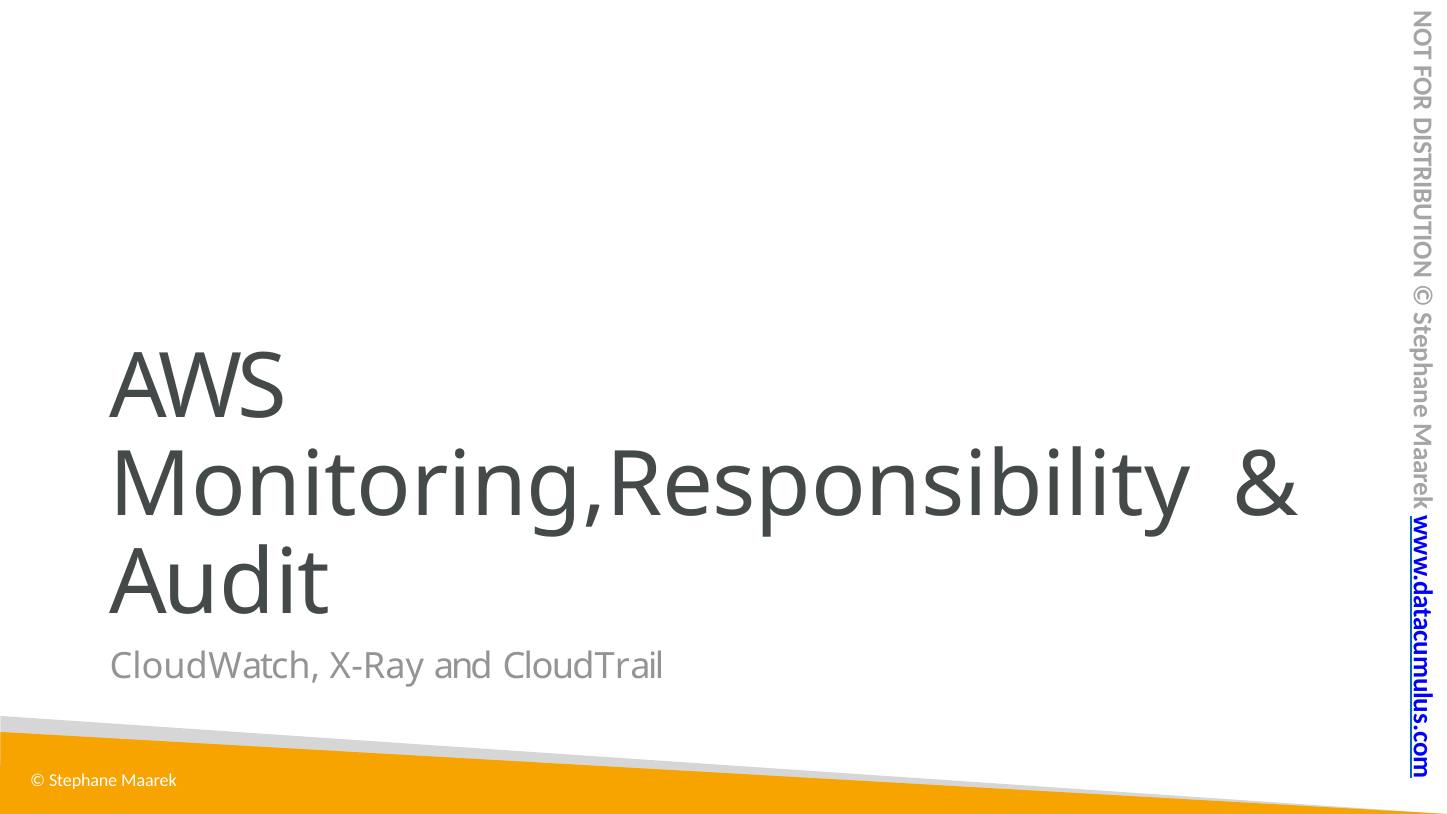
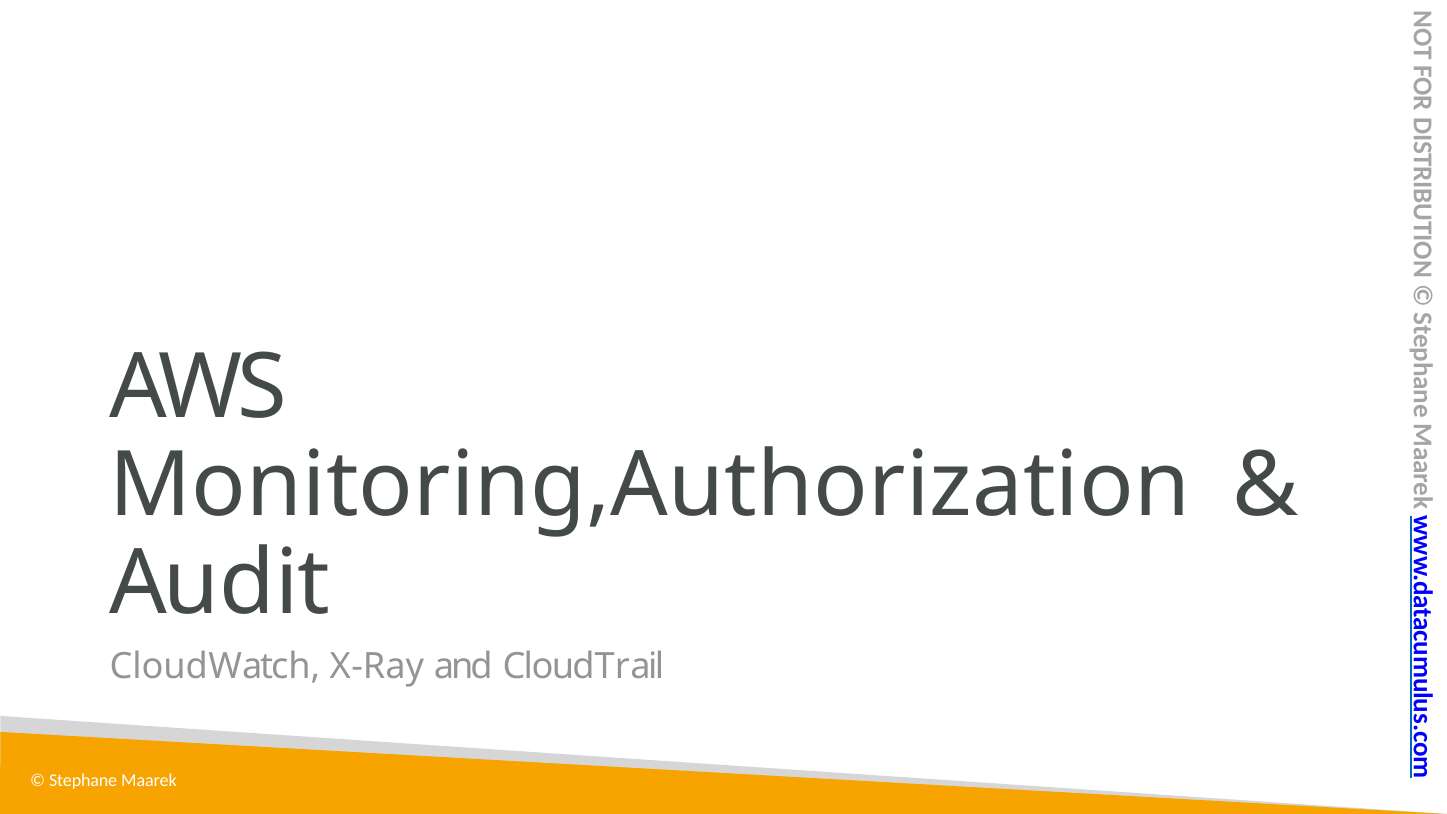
Monitoring,Responsibility: Monitoring,Responsibility -> Monitoring,Authorization (650, 486)
